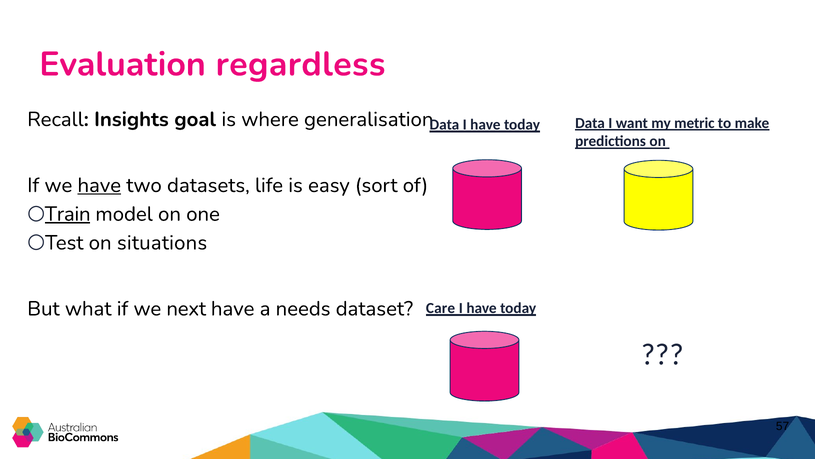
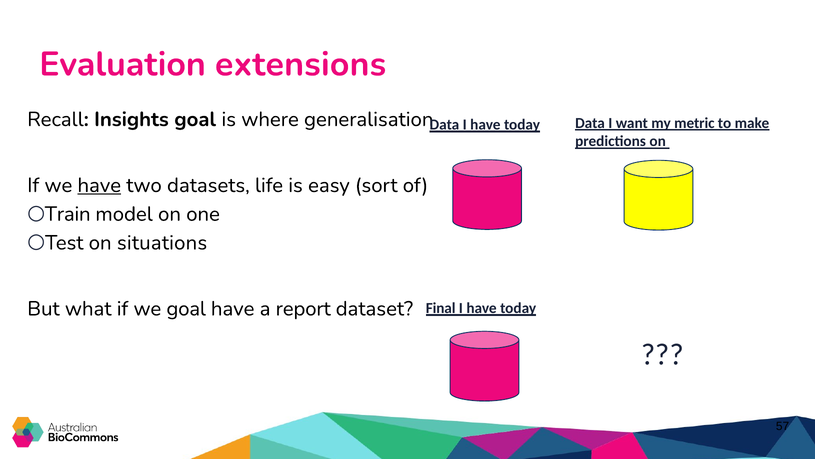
regardless: regardless -> extensions (301, 64)
Train underline: present -> none (68, 214)
we next: next -> goal (186, 308)
needs: needs -> report (303, 308)
Care: Care -> Final (441, 308)
